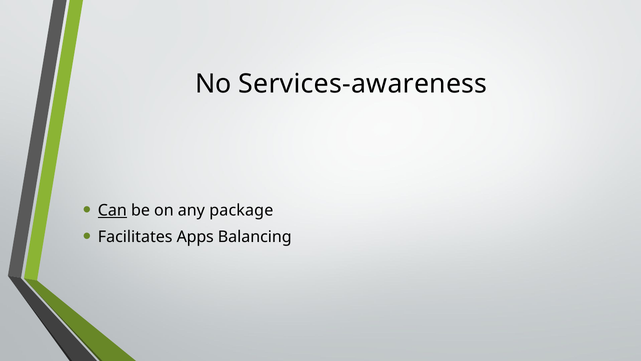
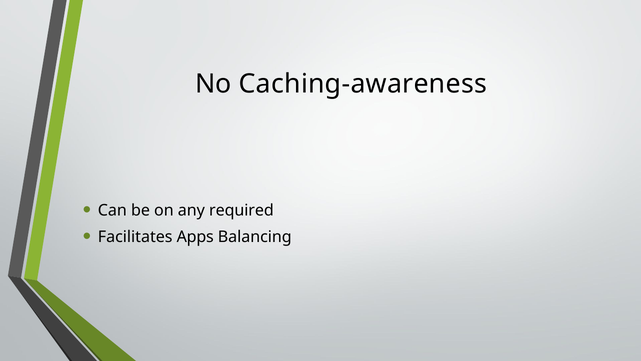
Services-awareness: Services-awareness -> Caching-awareness (363, 84)
Can underline: present -> none (112, 210)
package: package -> required (241, 210)
